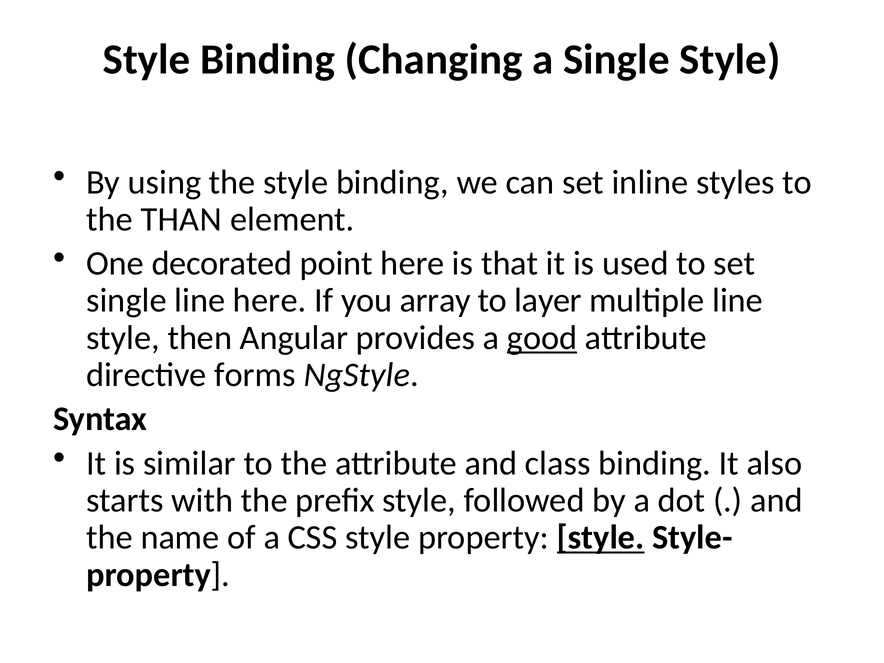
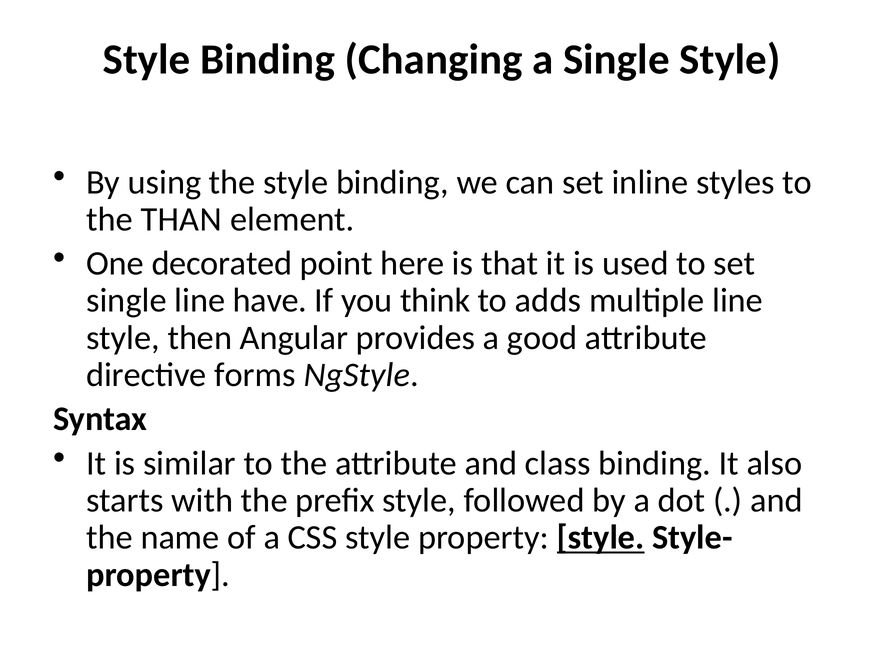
line here: here -> have (270, 301)
array: array -> think (435, 301)
layer: layer -> adds (548, 301)
good underline: present -> none (542, 338)
